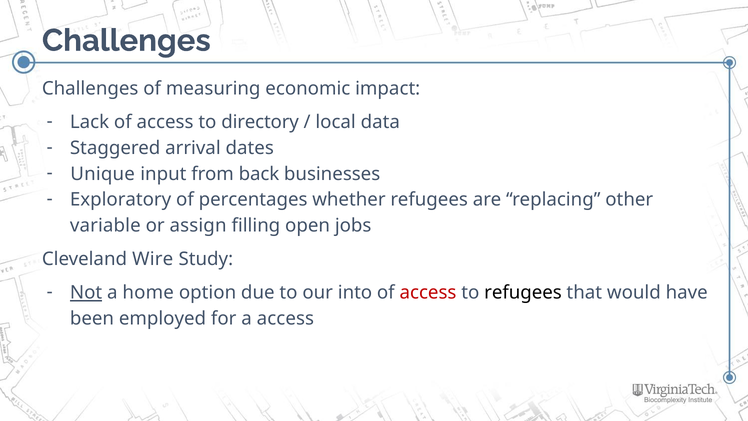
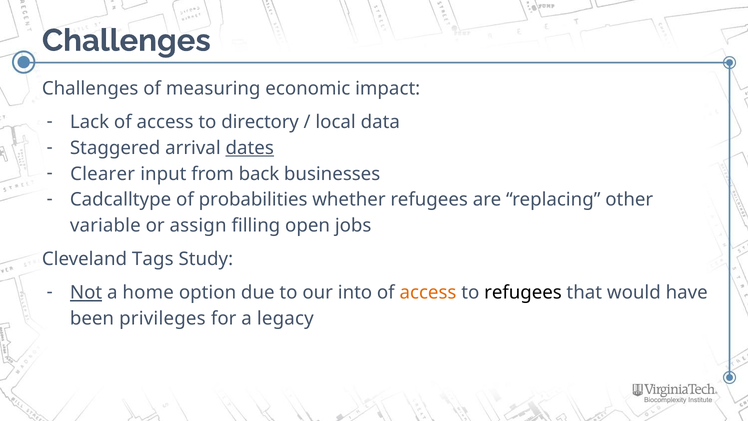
dates underline: none -> present (250, 148)
Unique: Unique -> Clearer (103, 174)
Exploratory: Exploratory -> Cadcalltype (121, 200)
percentages: percentages -> probabilities (253, 200)
Wire: Wire -> Tags (153, 259)
access colour: red -> orange (428, 293)
employed: employed -> privileges (162, 318)
a access: access -> legacy (285, 318)
